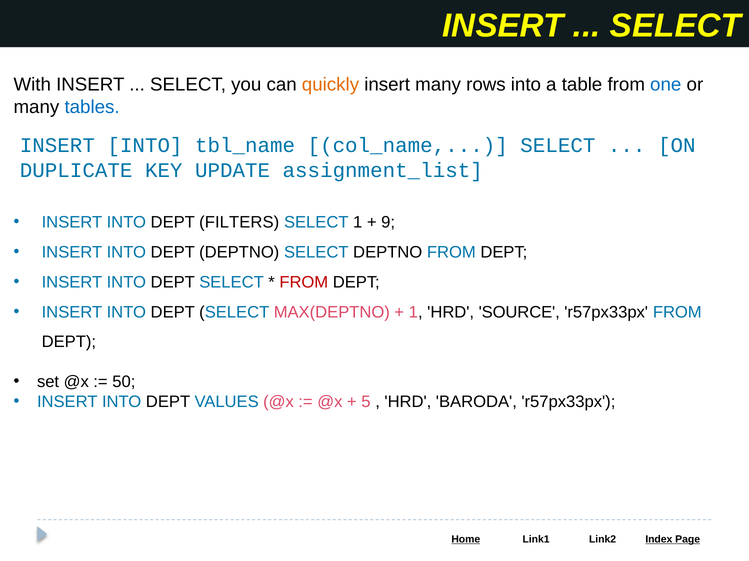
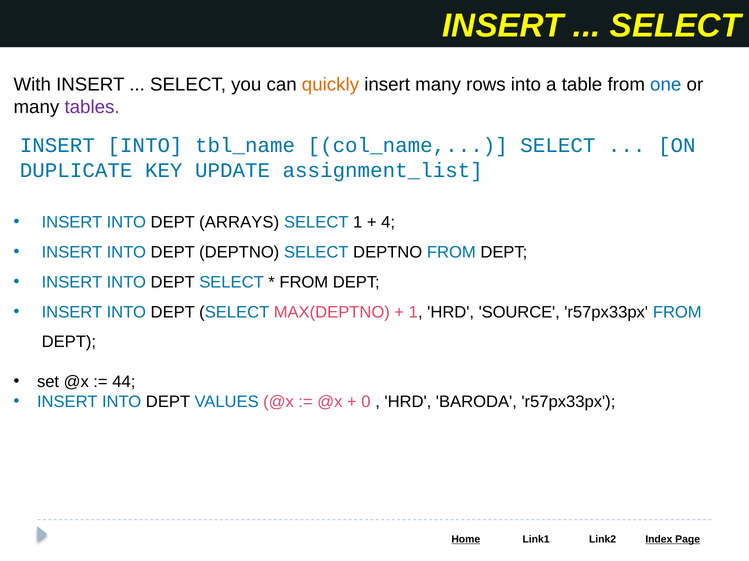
tables colour: blue -> purple (92, 107)
FILTERS: FILTERS -> ARRAYS (239, 223)
9: 9 -> 4 (388, 223)
FROM colour: red -> black (304, 283)
50: 50 -> 44 (124, 382)
5: 5 -> 0 (366, 402)
